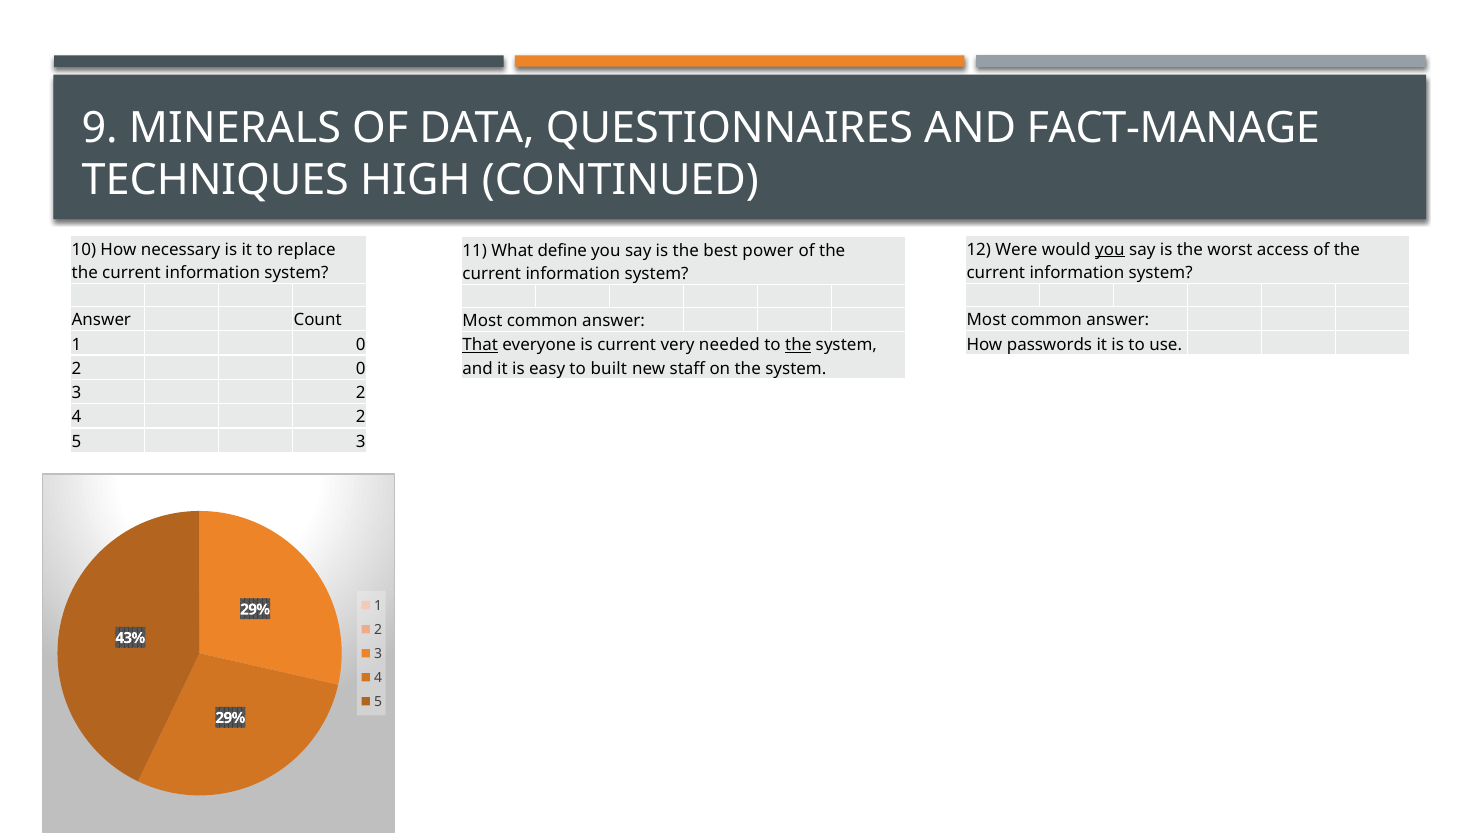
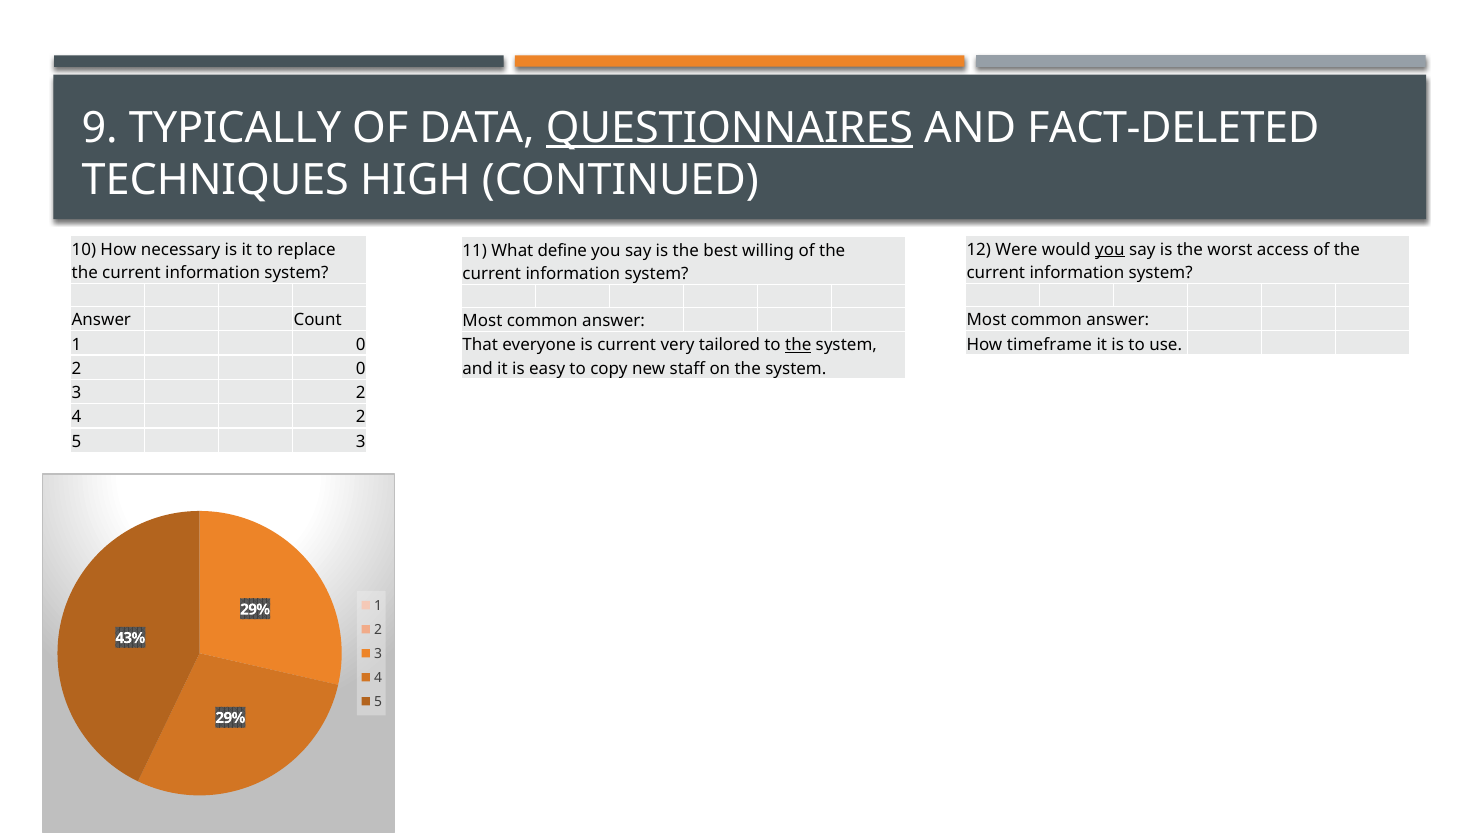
MINERALS: MINERALS -> TYPICALLY (235, 128)
QUESTIONNAIRES underline: none -> present (730, 128)
FACT-MANAGE: FACT-MANAGE -> FACT-DELETED (1173, 128)
power: power -> willing (768, 250)
passwords: passwords -> timeframe (1049, 344)
That underline: present -> none (480, 345)
needed: needed -> tailored (729, 345)
built: built -> copy (609, 368)
